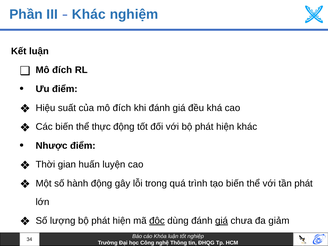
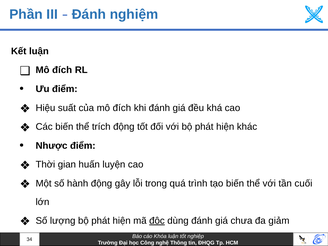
Khác: Khác -> Đánh (89, 14)
thực: thực -> trích (101, 127)
tần phát: phát -> cuối (303, 183)
giá underline: present -> none (222, 221)
